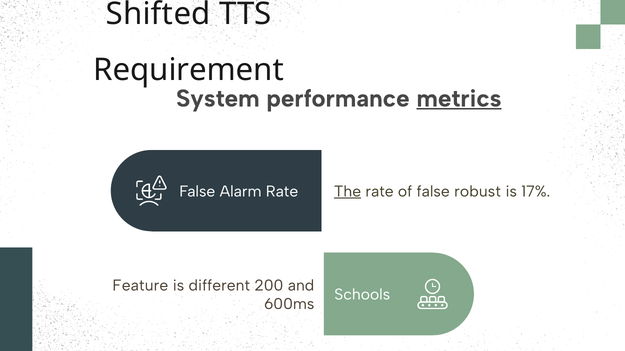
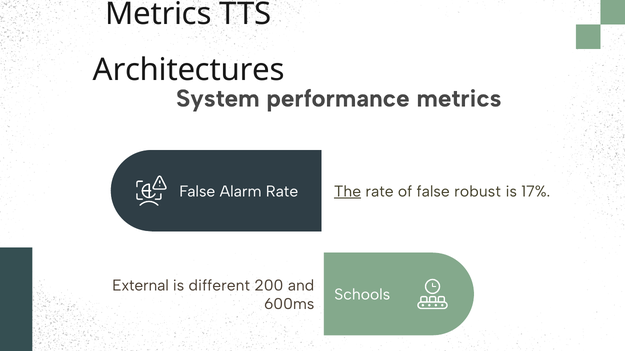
Shifted: Shifted -> Metrics (158, 14)
Requirement: Requirement -> Architectures (189, 70)
metrics underline: present -> none (459, 99)
Feature: Feature -> External (141, 286)
